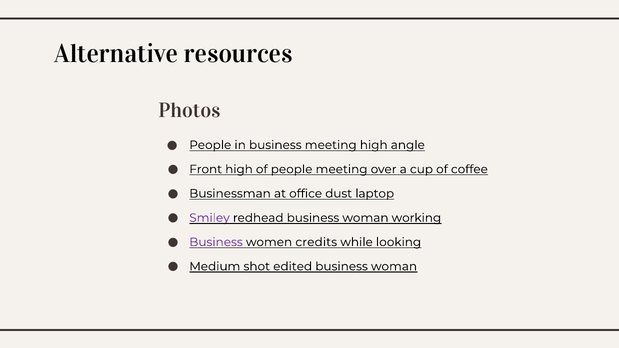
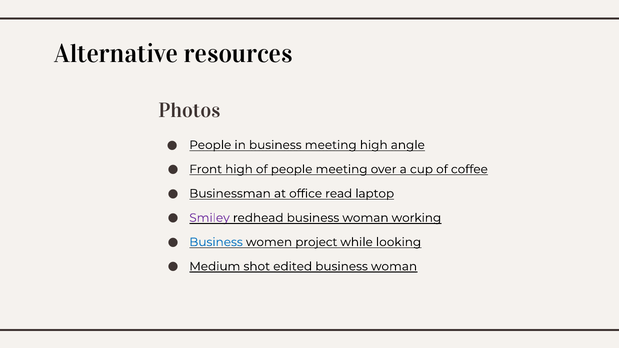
dust: dust -> read (339, 194)
Business colour: purple -> blue (216, 242)
credits: credits -> project (316, 242)
